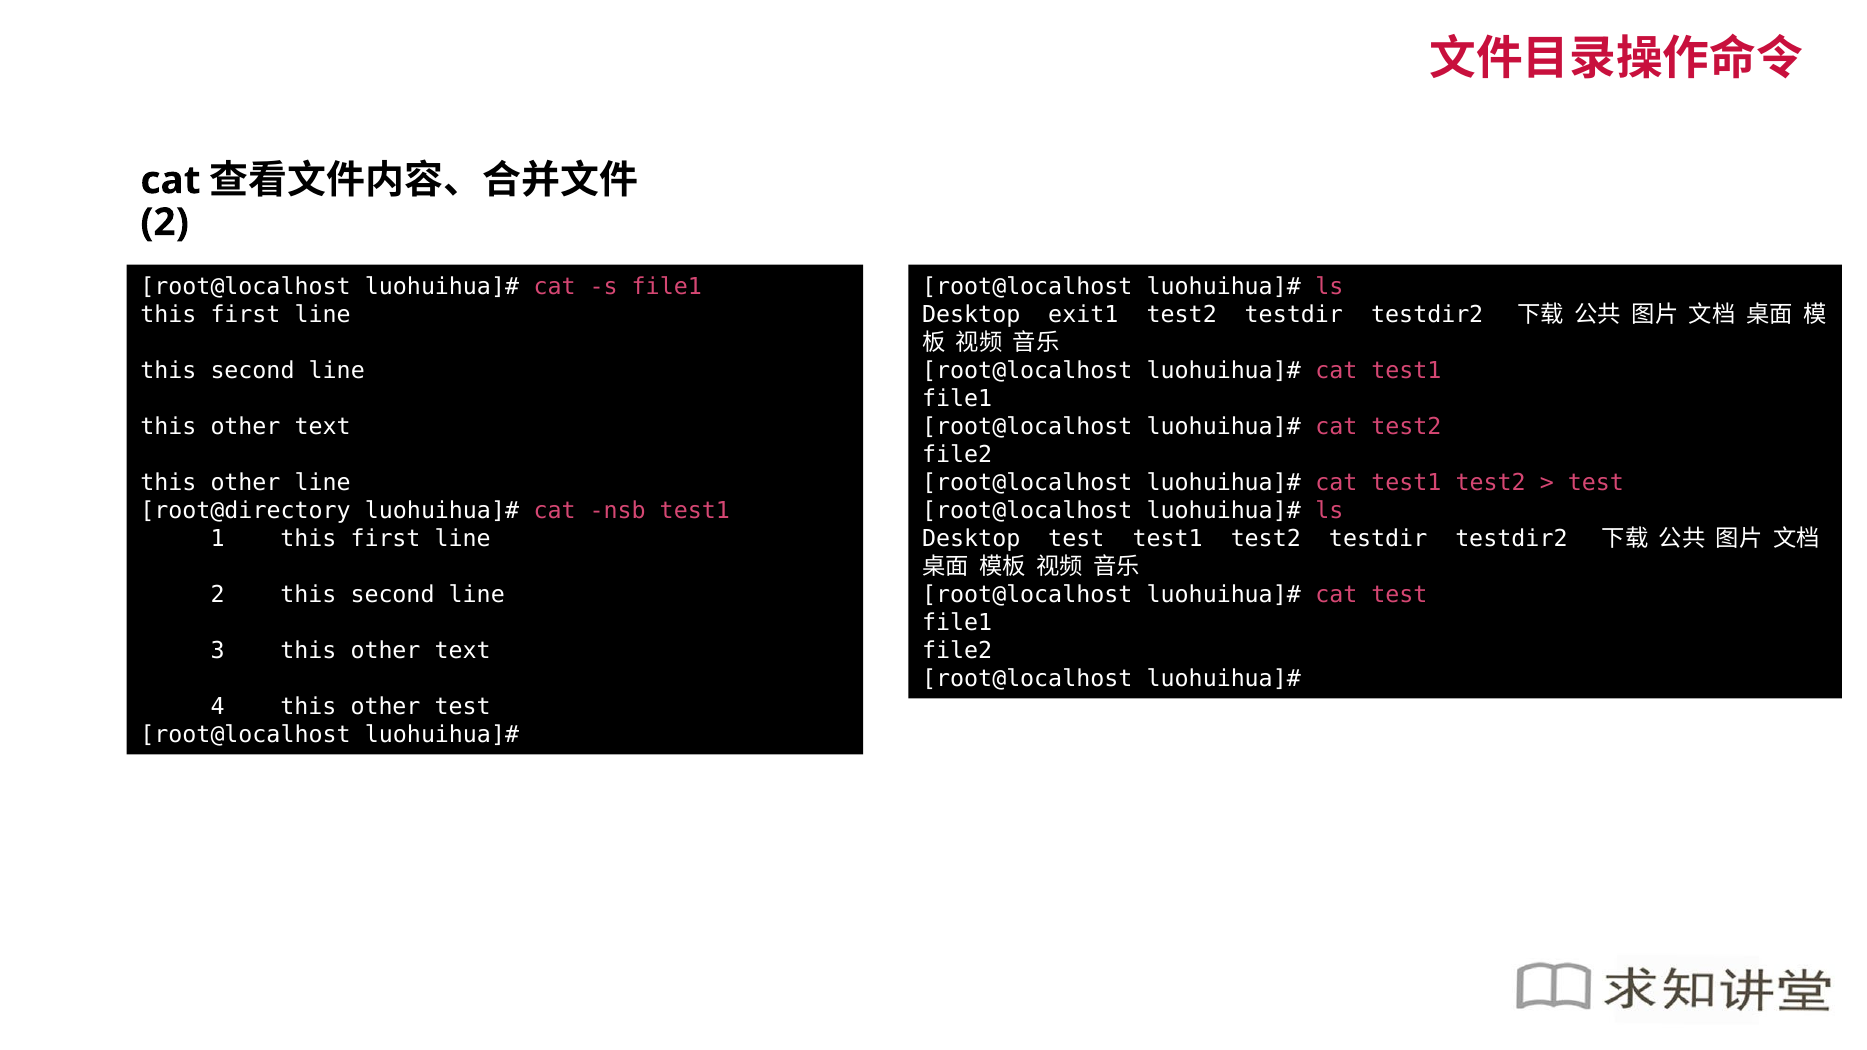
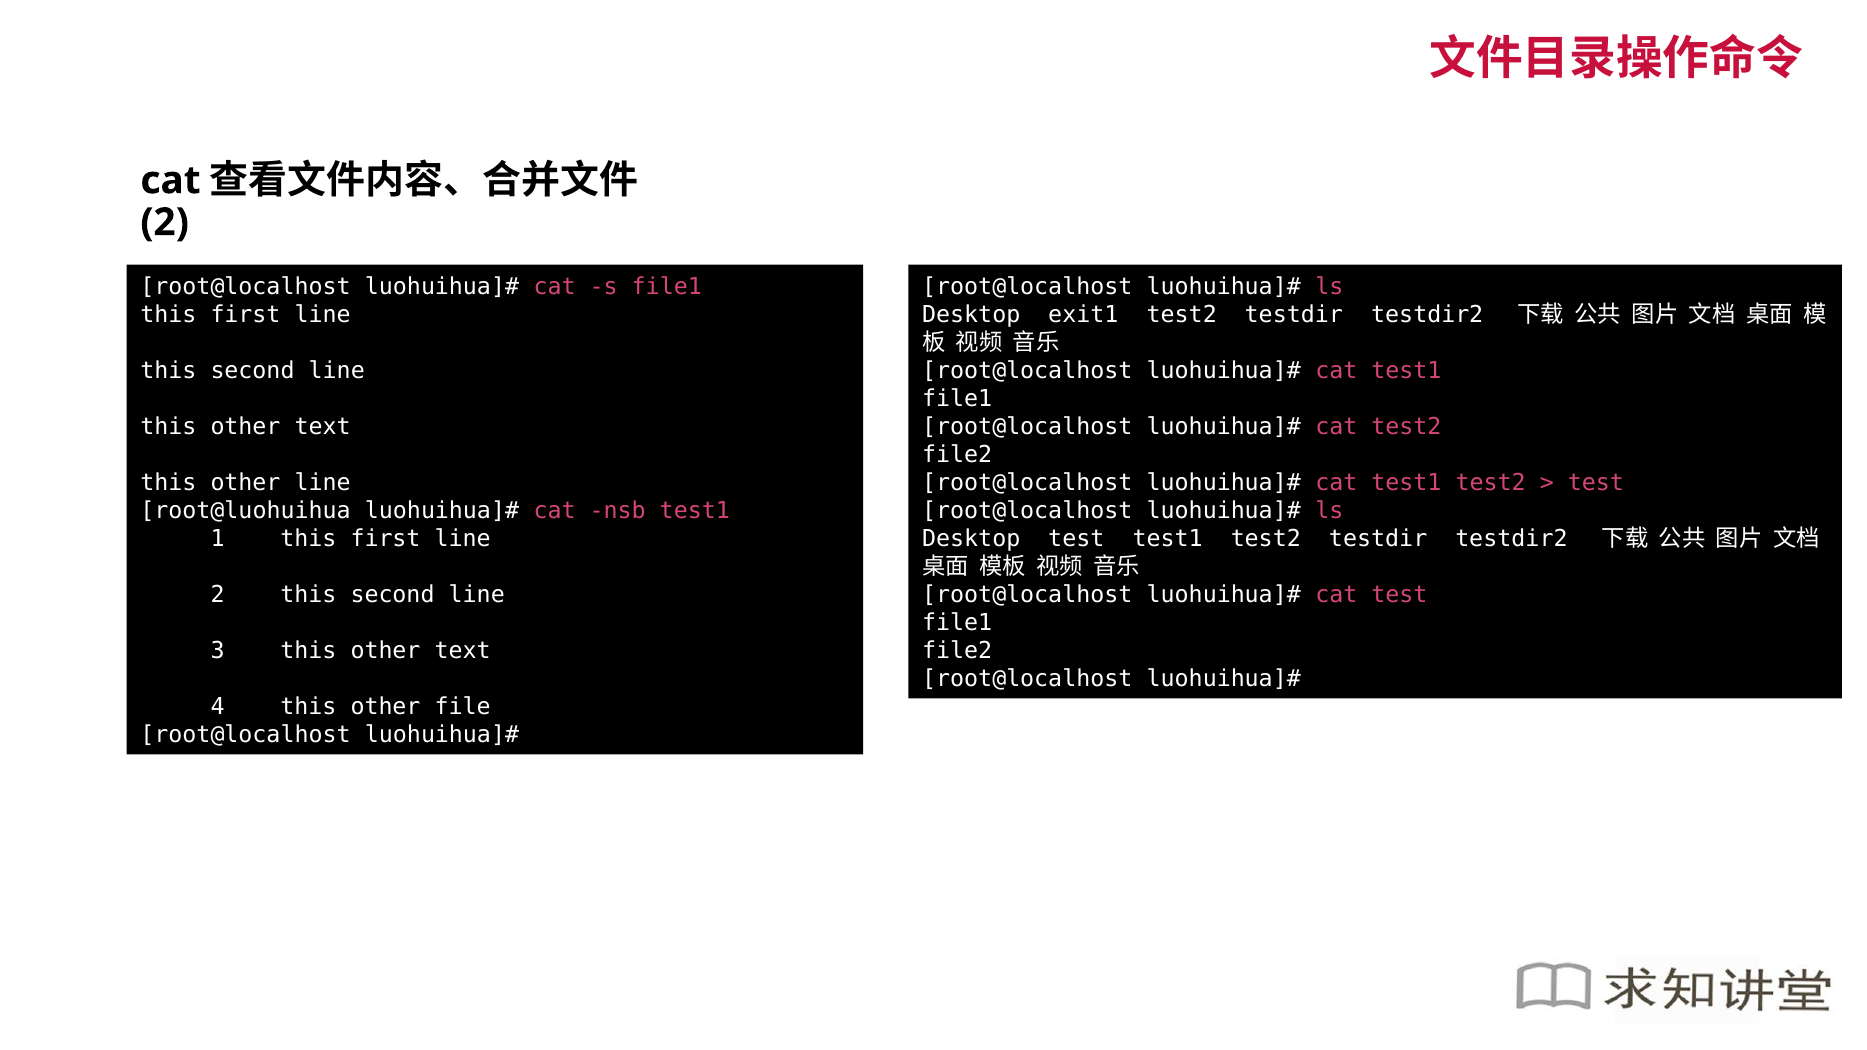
root@directory: root@directory -> root@luohuihua (246, 511)
other test: test -> file (463, 707)
